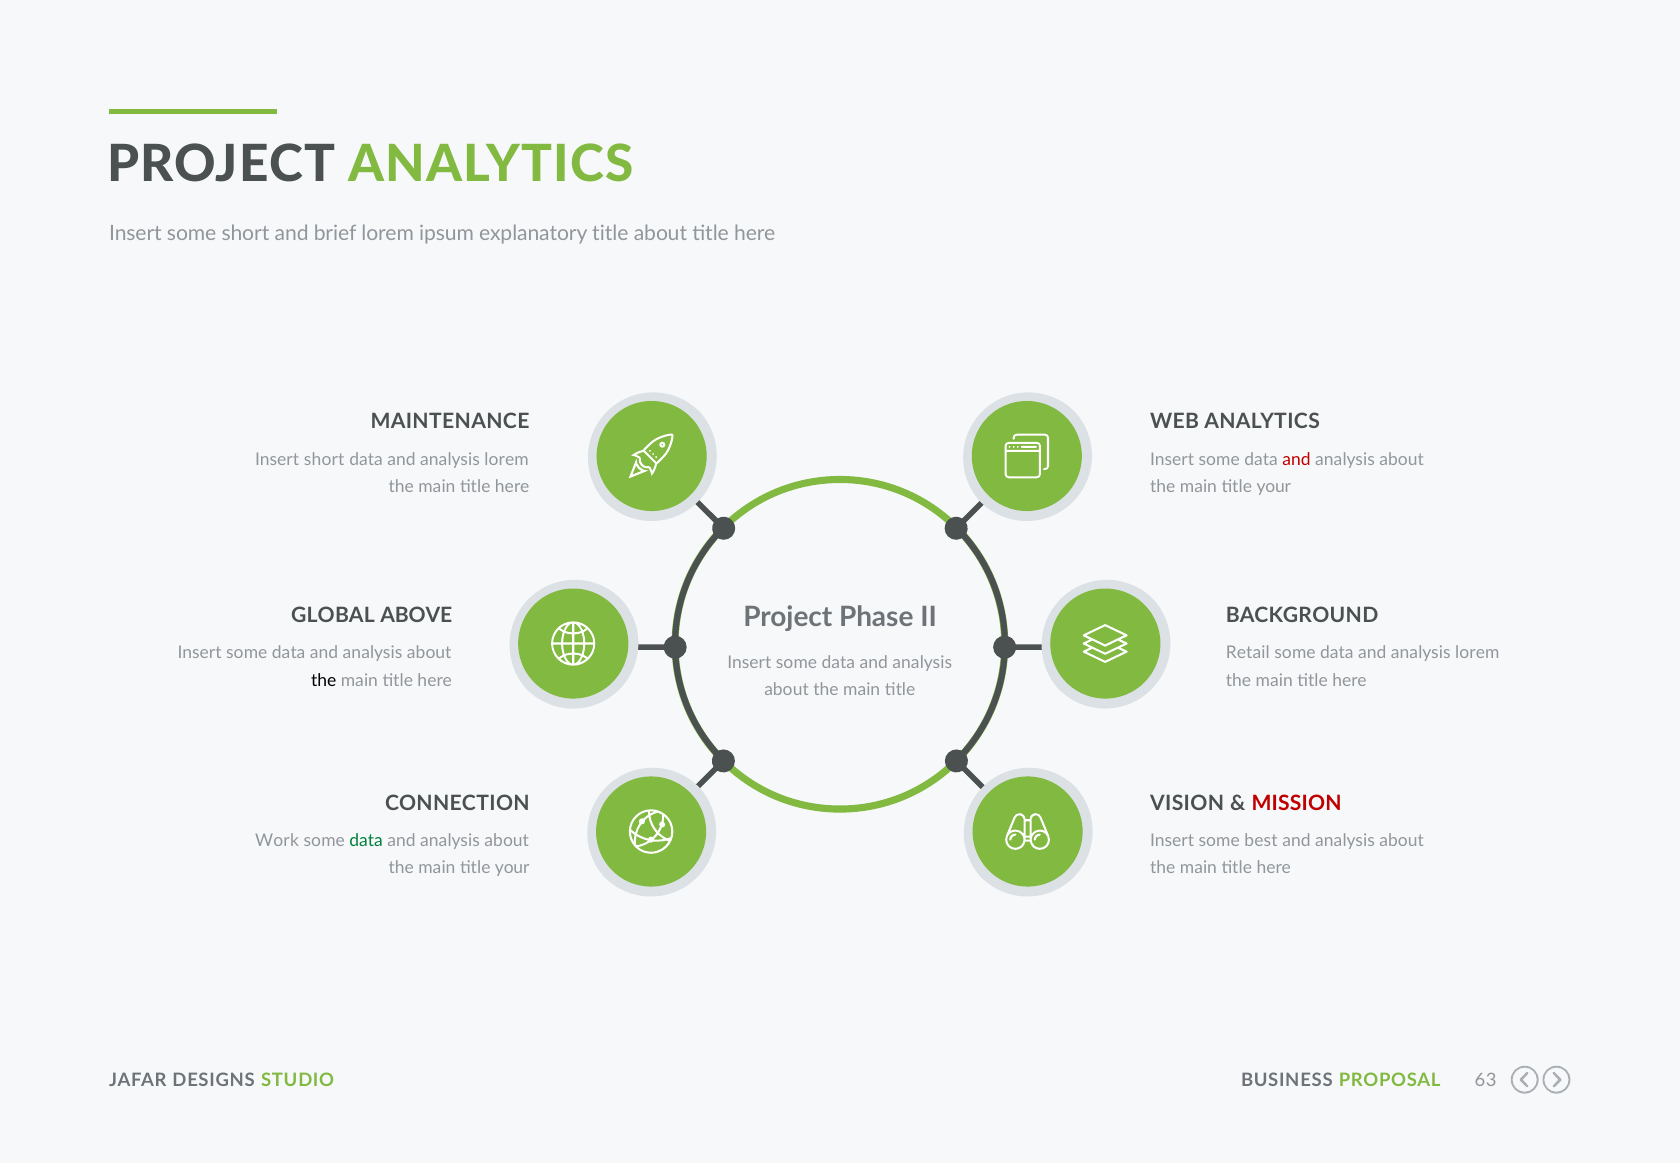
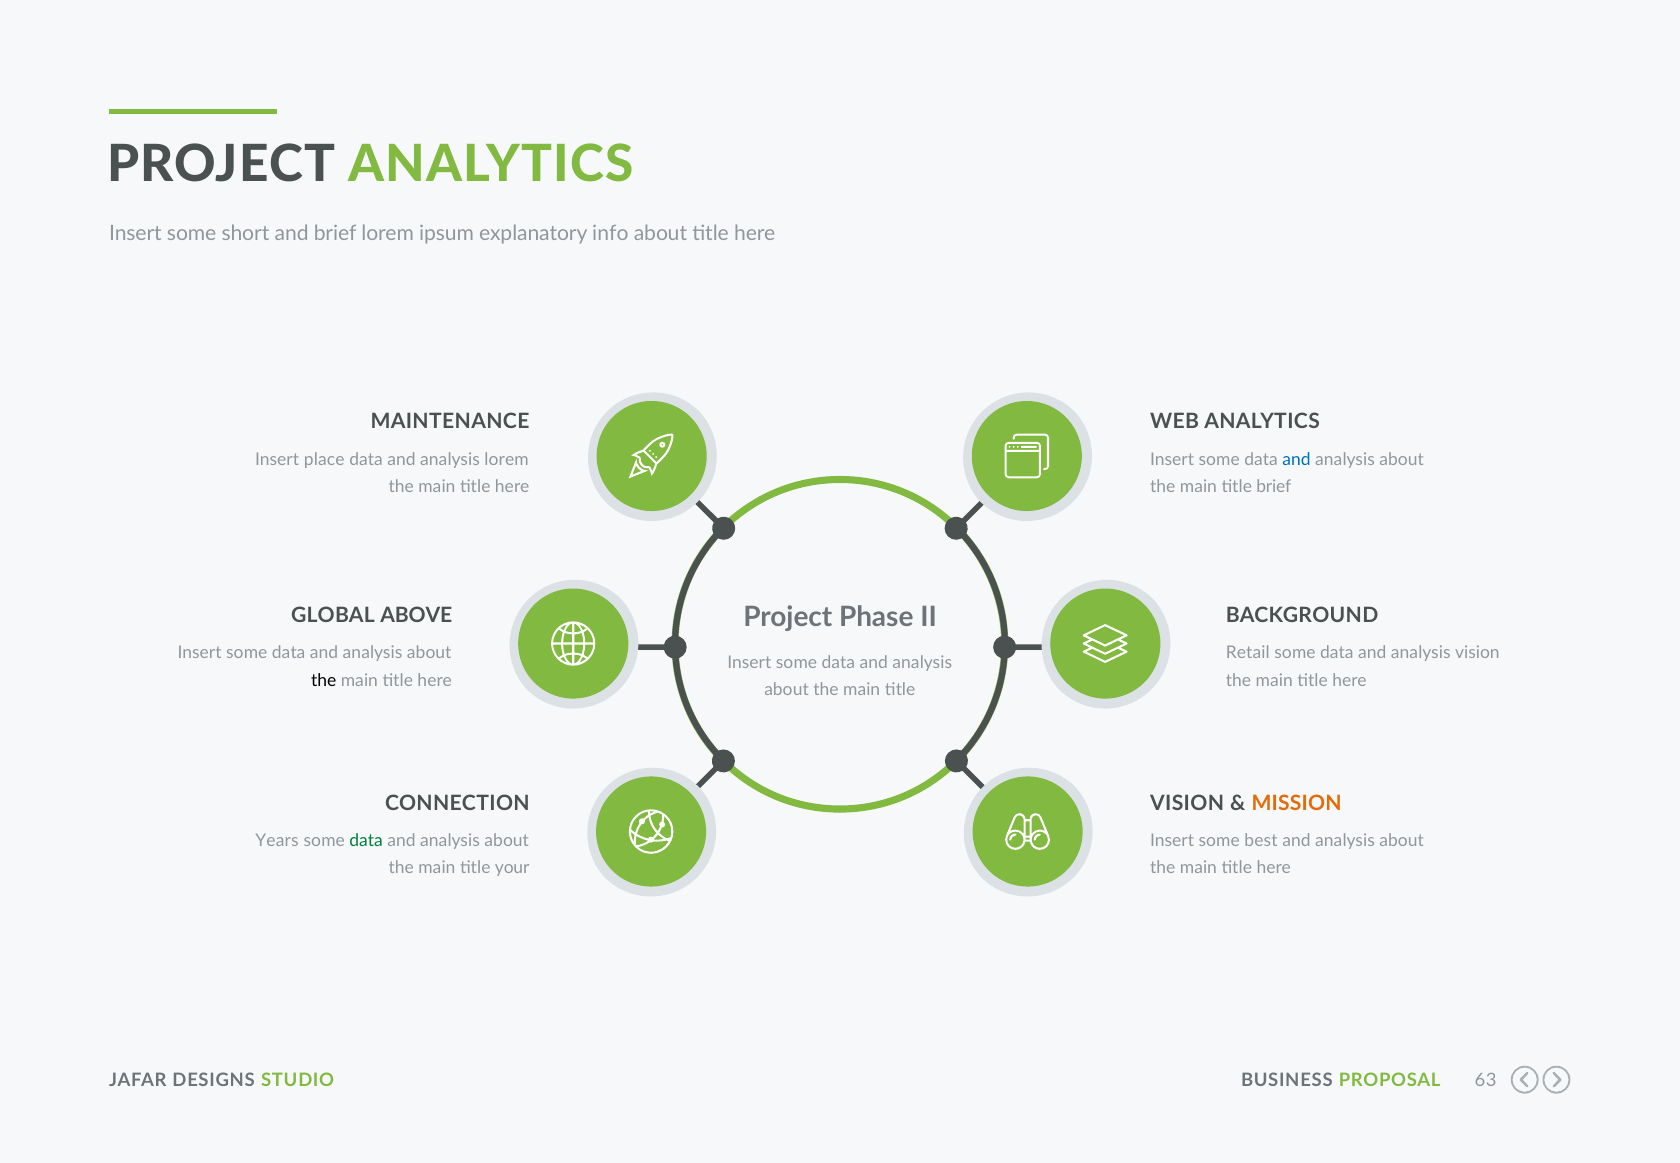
explanatory title: title -> info (610, 234)
Insert short: short -> place (324, 459)
and colour: red -> blue (1296, 459)
your: your -> brief (1274, 487)
lorem: lorem -> vision (1477, 653)
MISSION colour: red -> orange (1297, 803)
Work: Work -> Years (277, 841)
